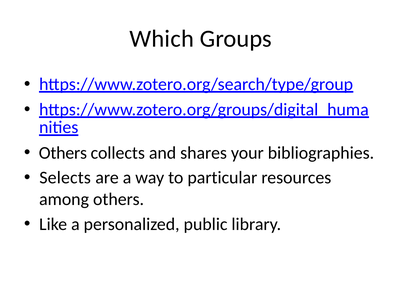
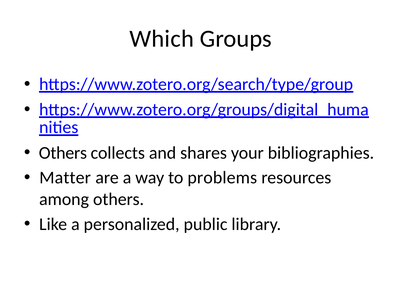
Selects: Selects -> Matter (65, 178)
particular: particular -> problems (222, 178)
